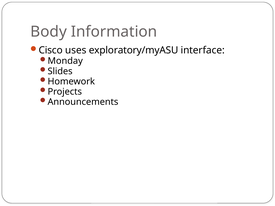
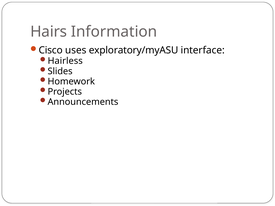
Body: Body -> Hairs (49, 32)
Monday: Monday -> Hairless (65, 61)
